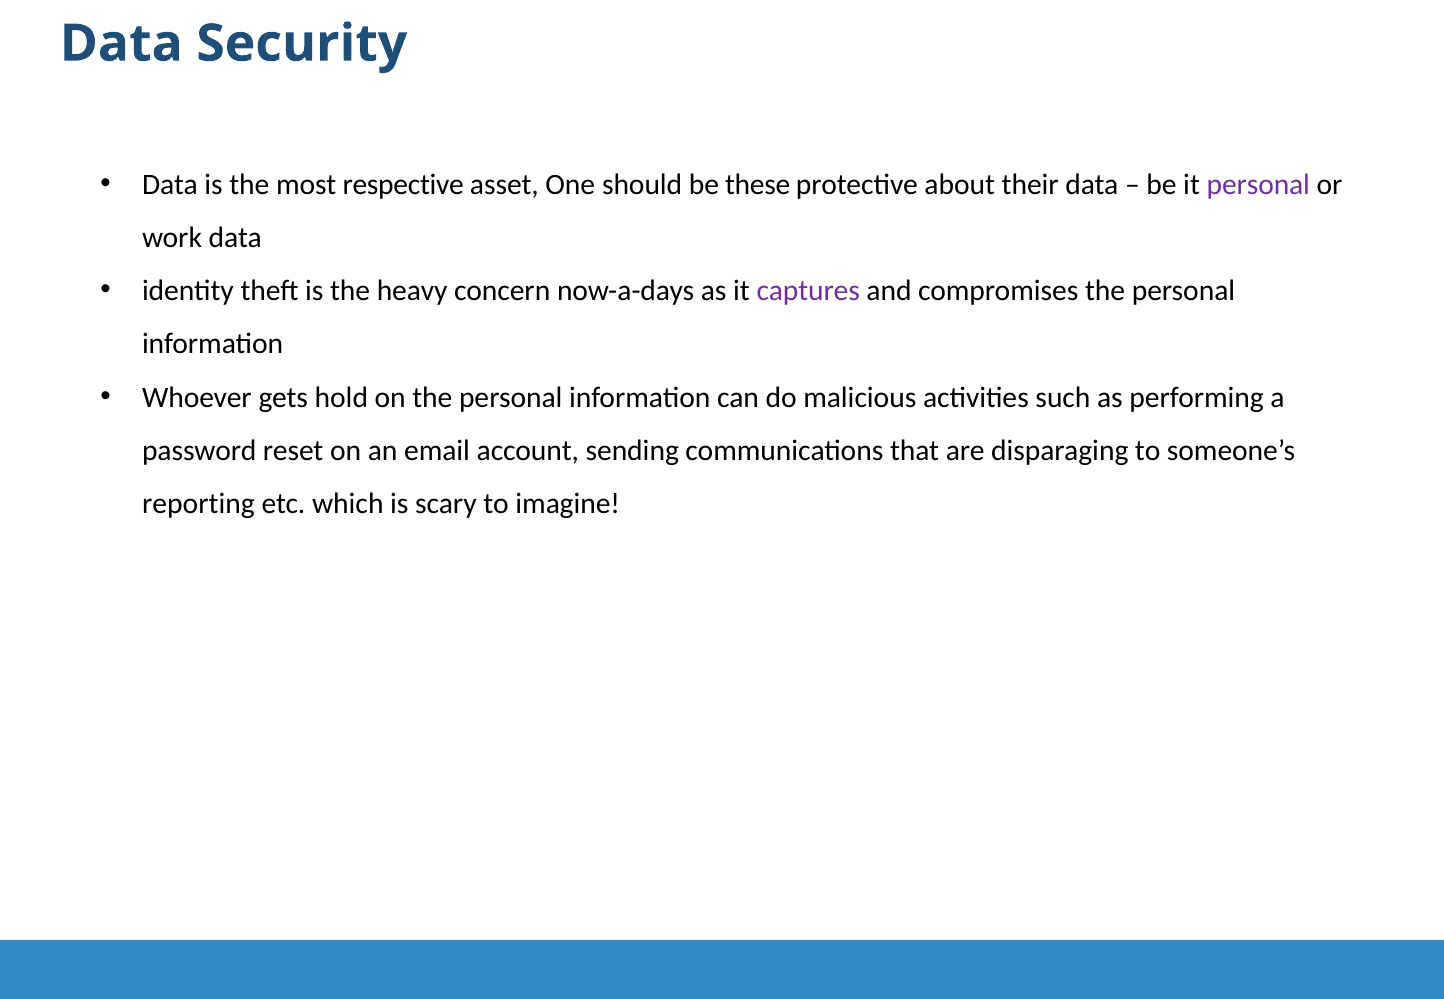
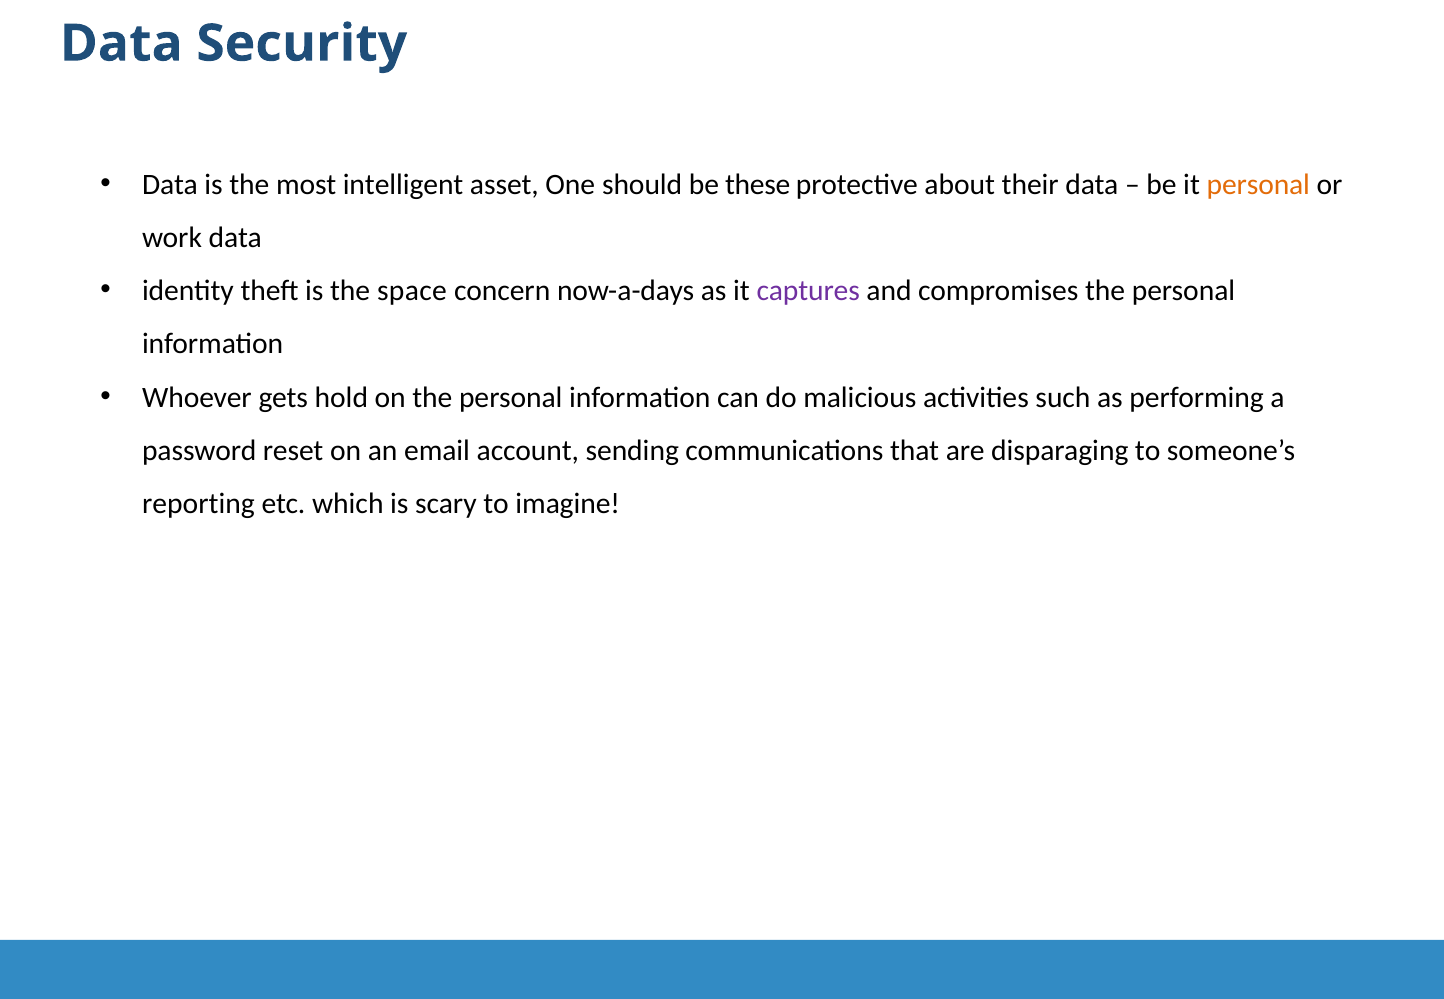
respective: respective -> intelligent (403, 185)
personal colour: purple -> orange (1258, 185)
heavy: heavy -> space (412, 291)
